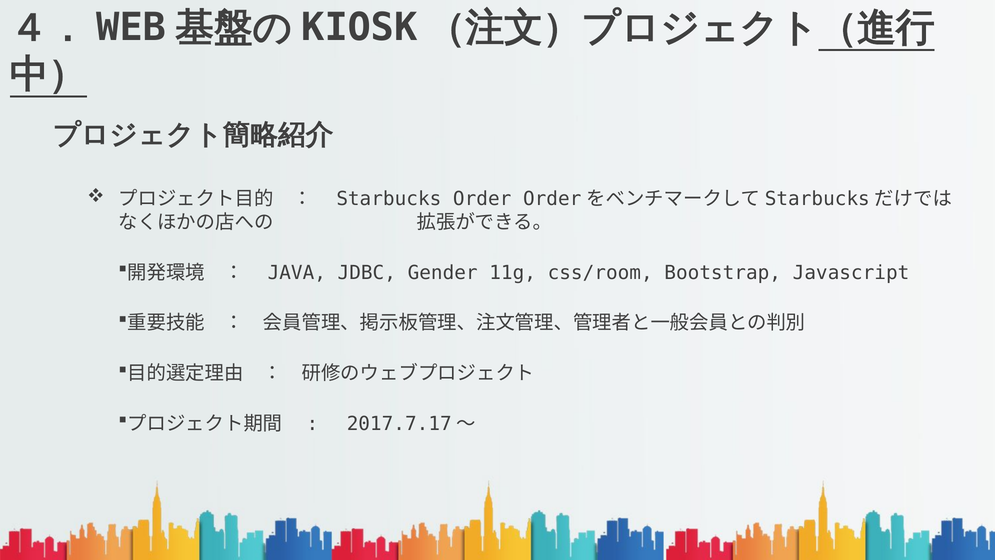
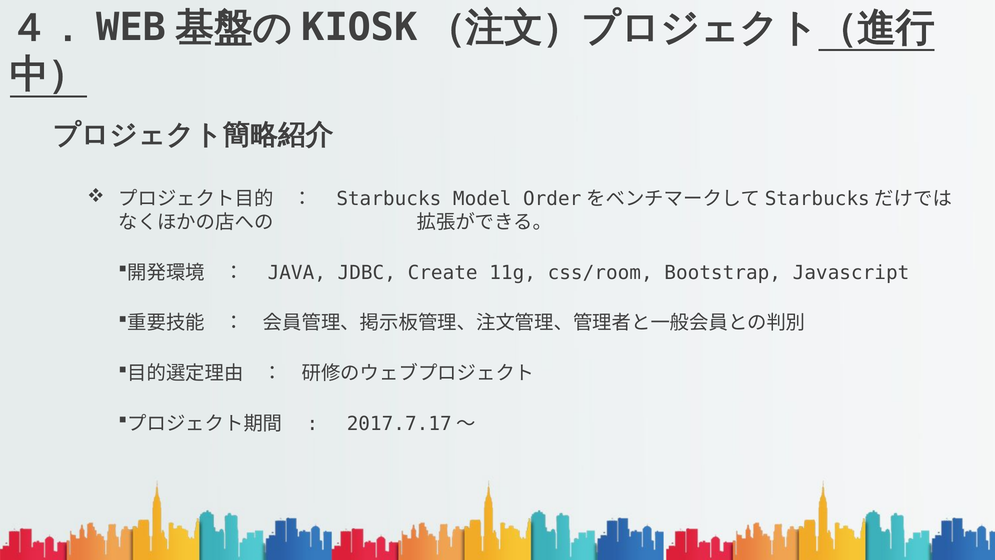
Starbucks Order: Order -> Model (482, 199)
Gender: Gender -> Create (443, 273)
